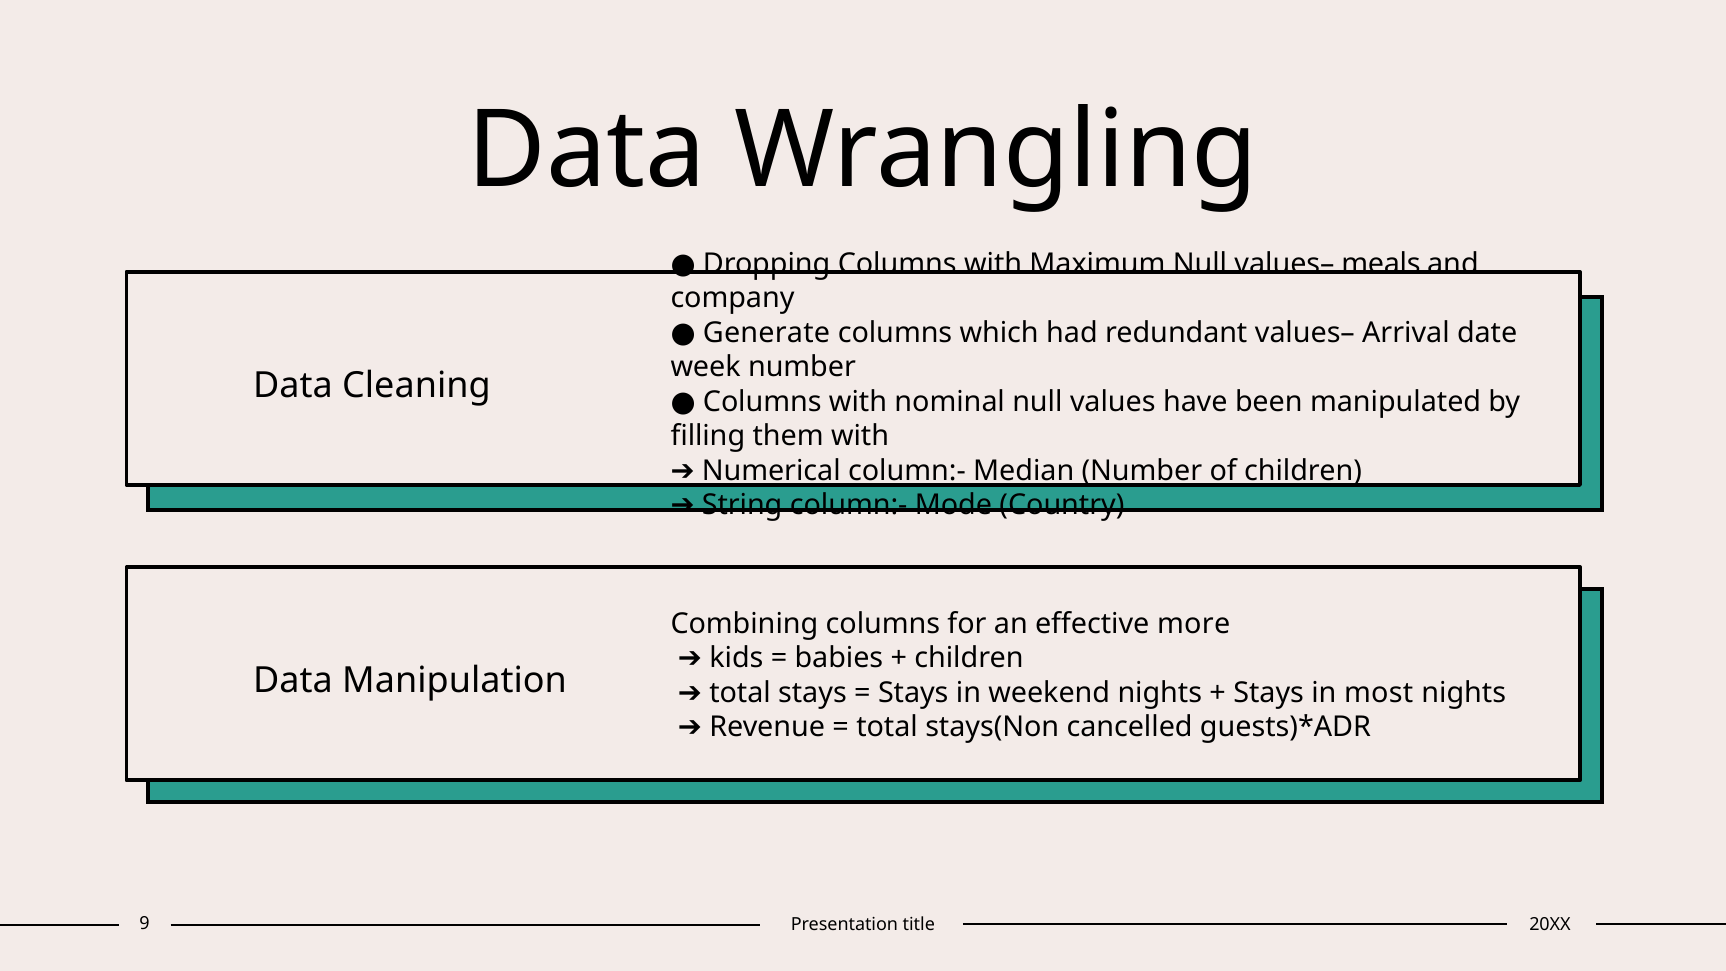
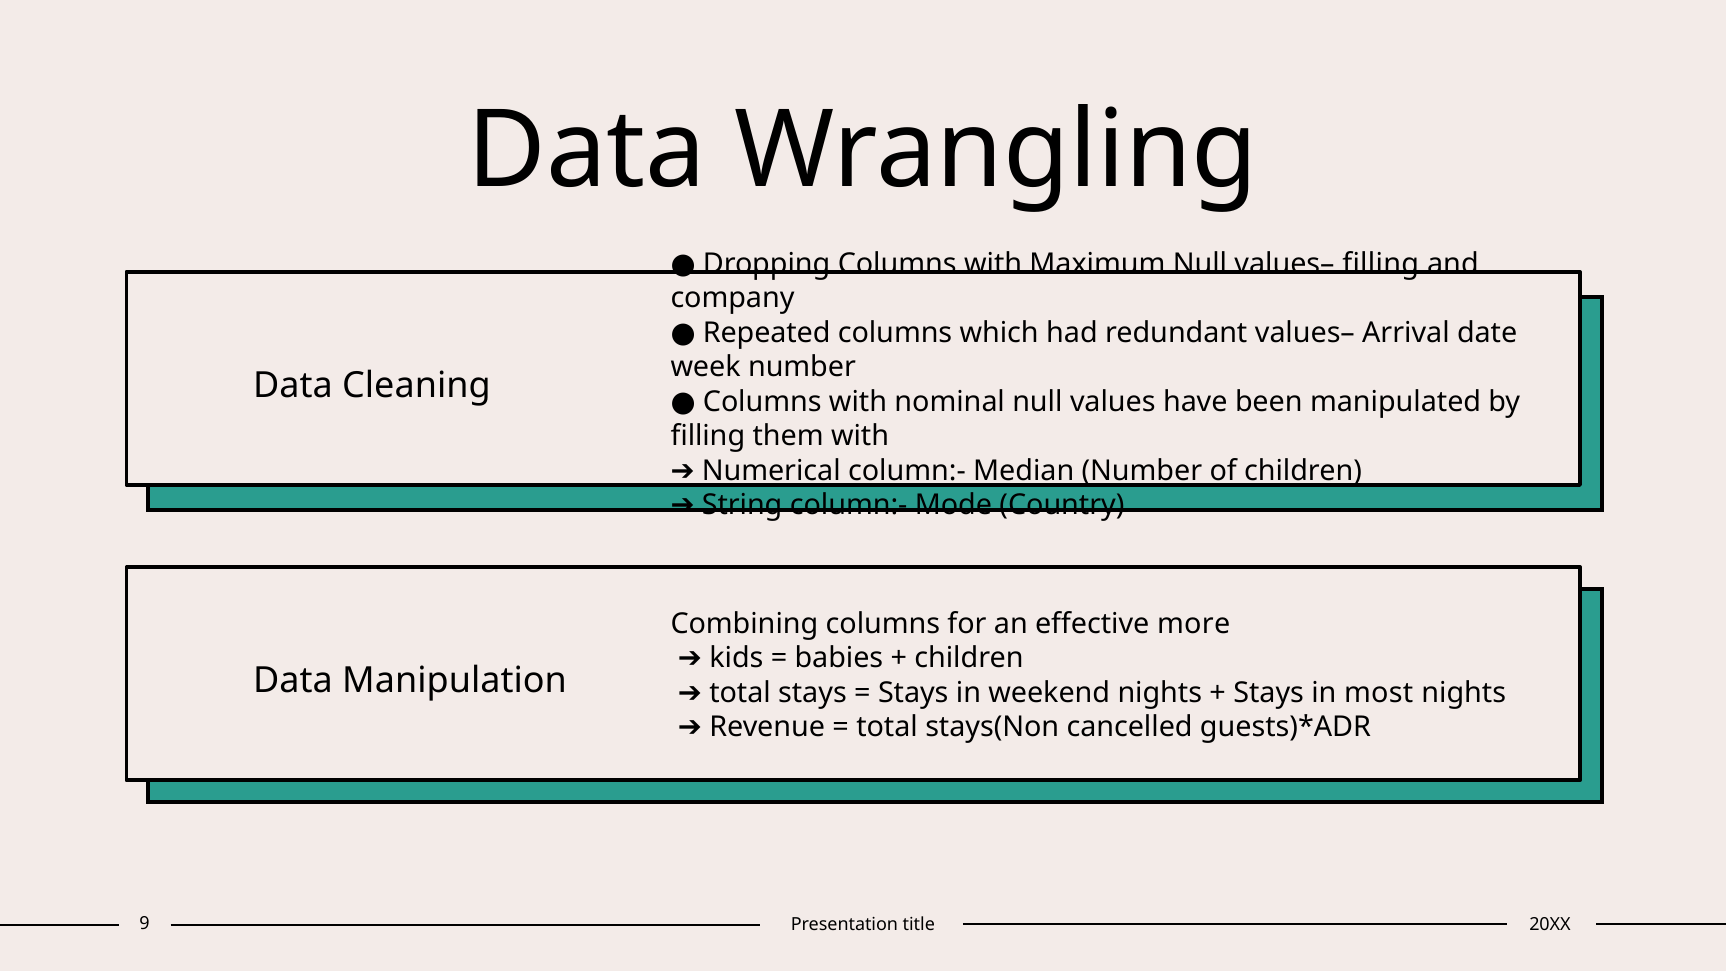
values– meals: meals -> filling (1381, 264)
Generate: Generate -> Repeated (767, 333)
